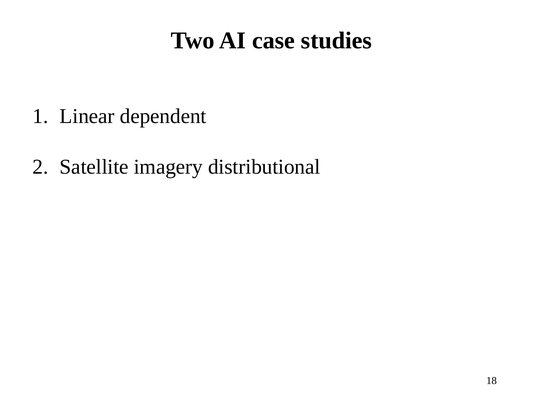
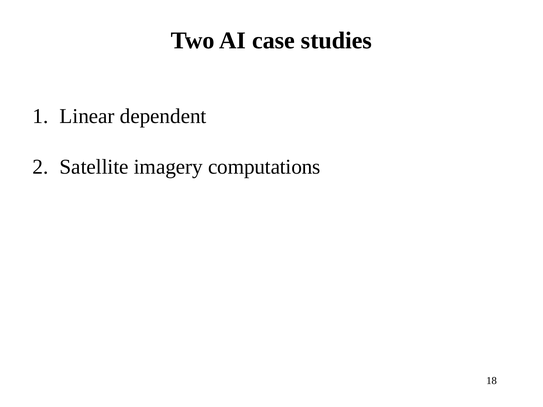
distributional: distributional -> computations (264, 167)
